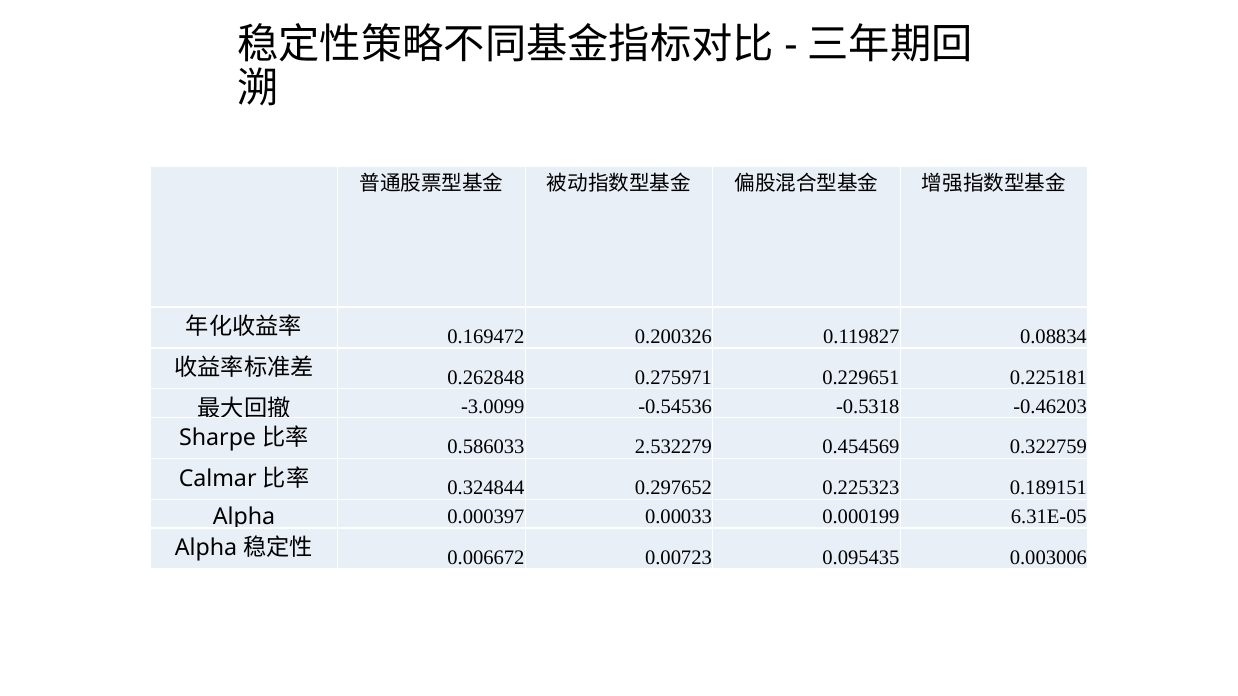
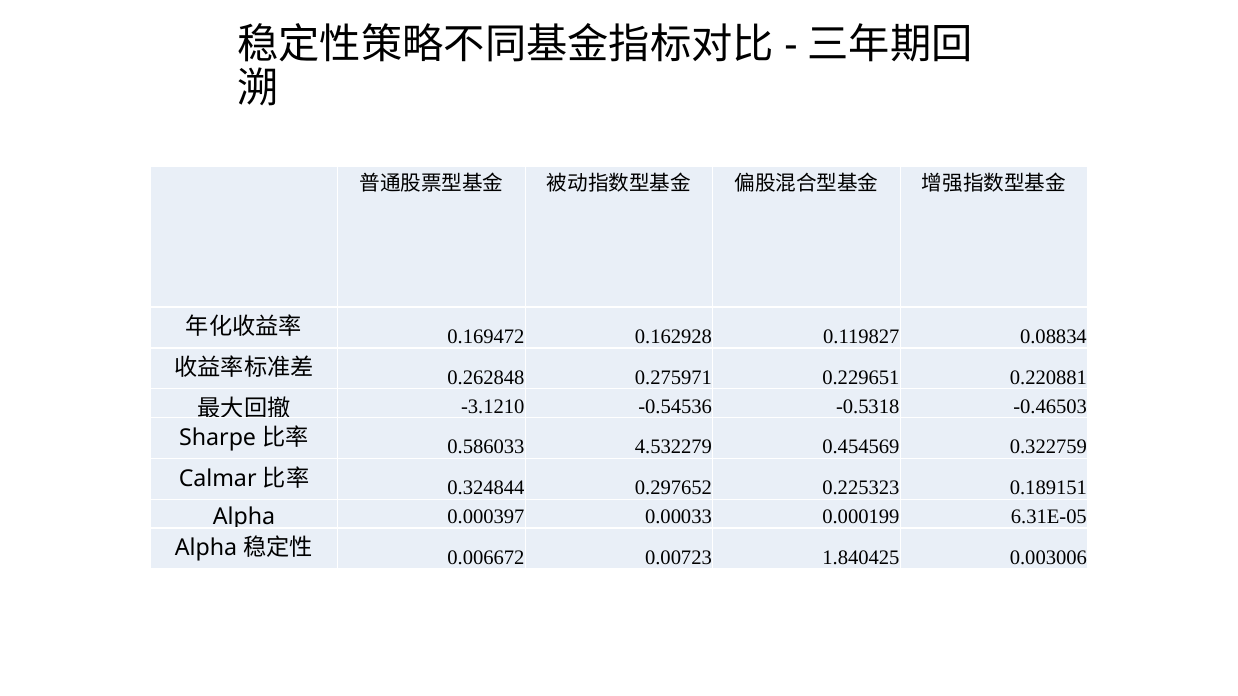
0.200326: 0.200326 -> 0.162928 (673, 337)
0.225181: 0.225181 -> 0.220881 (1048, 378)
-3.0099: -3.0099 -> -3.1210 (493, 406)
-0.46203: -0.46203 -> -0.46503 (1050, 406)
2.532279: 2.532279 -> 4.532279 (673, 447)
0.095435: 0.095435 -> 1.840425 (861, 558)
